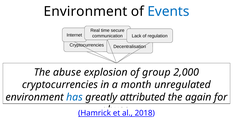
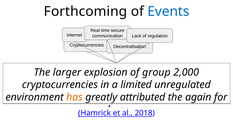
Environment: Environment -> Forthcoming (85, 11)
The abuse: abuse -> larger (67, 72)
month: month -> limited (136, 85)
has colour: blue -> orange (74, 97)
